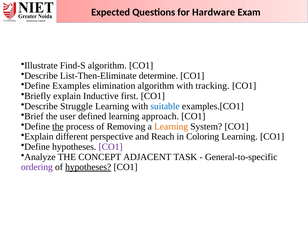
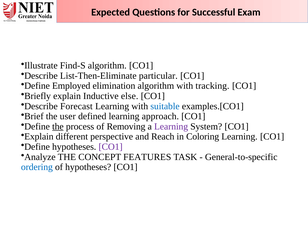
Hardware: Hardware -> Successful (214, 12)
determine: determine -> particular (158, 76)
Examples: Examples -> Employed (71, 86)
first: first -> else (130, 96)
Struggle: Struggle -> Forecast (76, 106)
Learning colour: orange -> purple (171, 126)
ADJACENT: ADJACENT -> FEATURES (147, 157)
ordering colour: purple -> blue (37, 167)
hypotheses underline: present -> none (88, 167)
